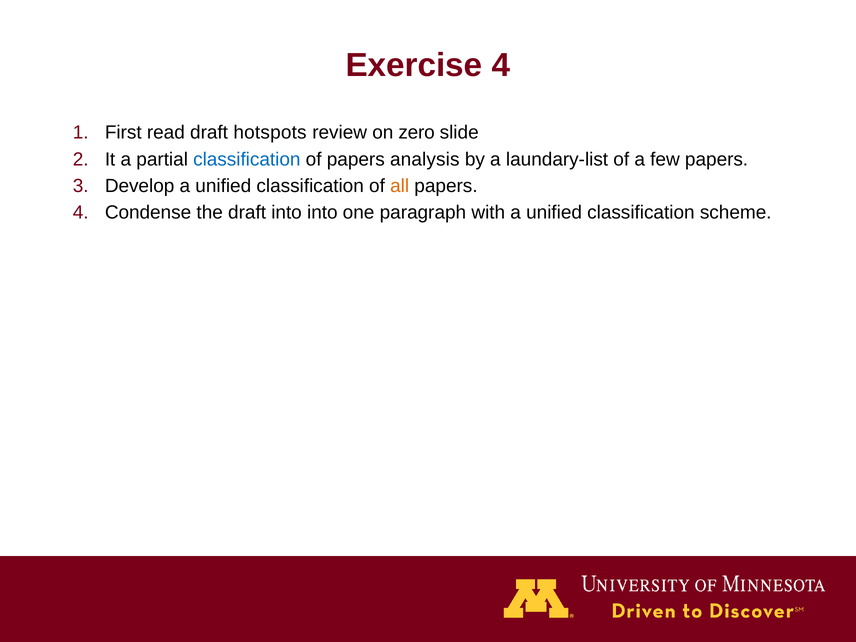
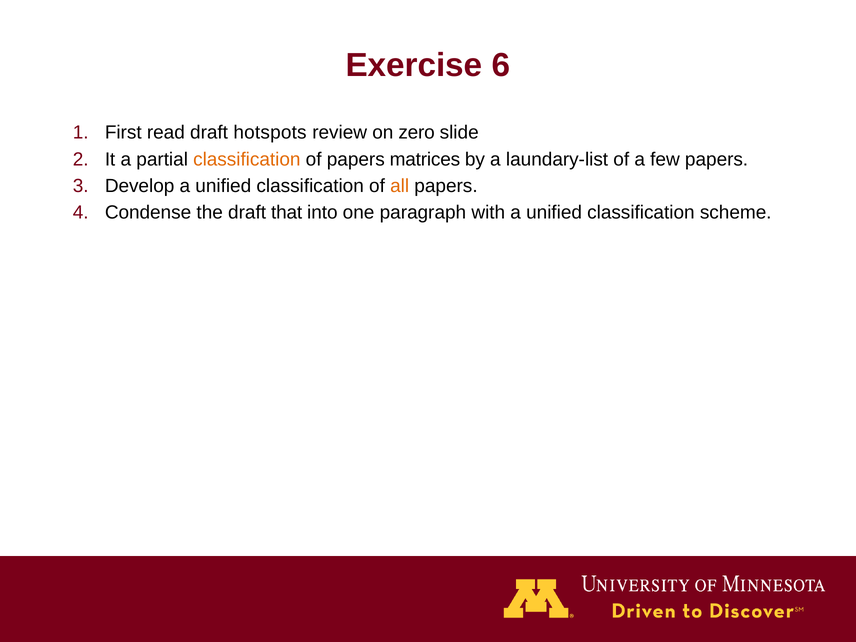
Exercise 4: 4 -> 6 (501, 65)
classification colour: blue -> orange (247, 159)
analysis: analysis -> matrices (425, 159)
draft into: into -> that (287, 212)
